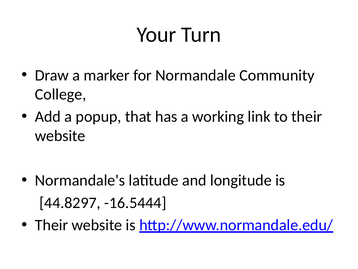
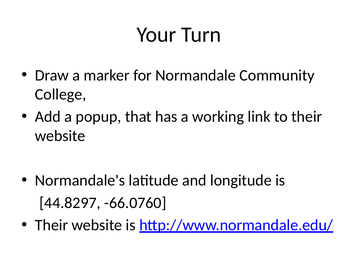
-16.5444: -16.5444 -> -66.0760 (135, 202)
